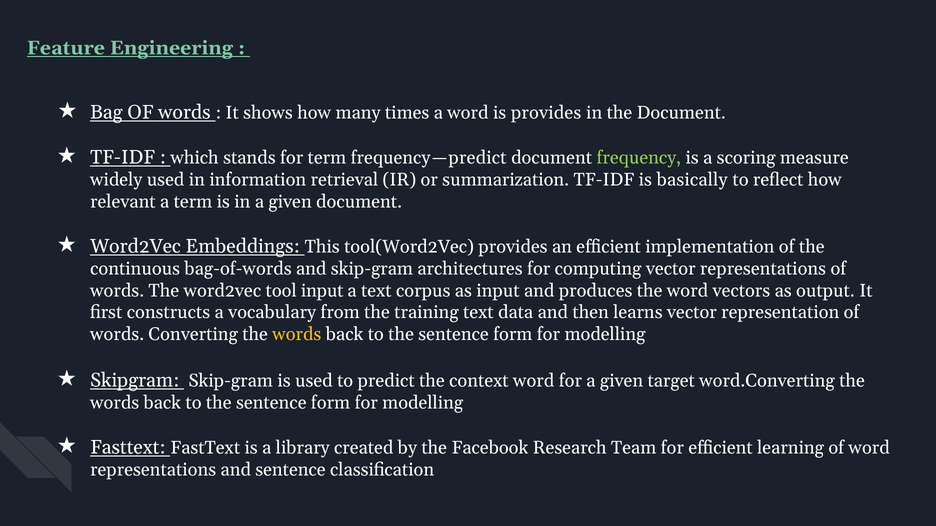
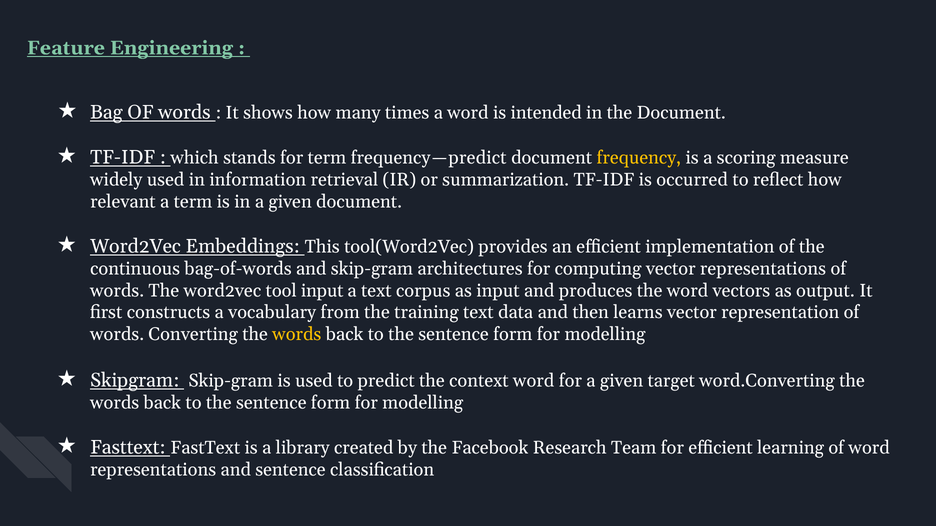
is provides: provides -> intended (546, 113)
frequency colour: light green -> yellow (639, 158)
basically: basically -> occurred (692, 180)
